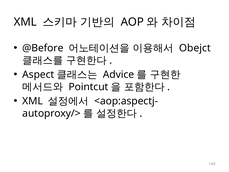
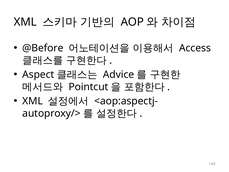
Obejct: Obejct -> Access (195, 48)
